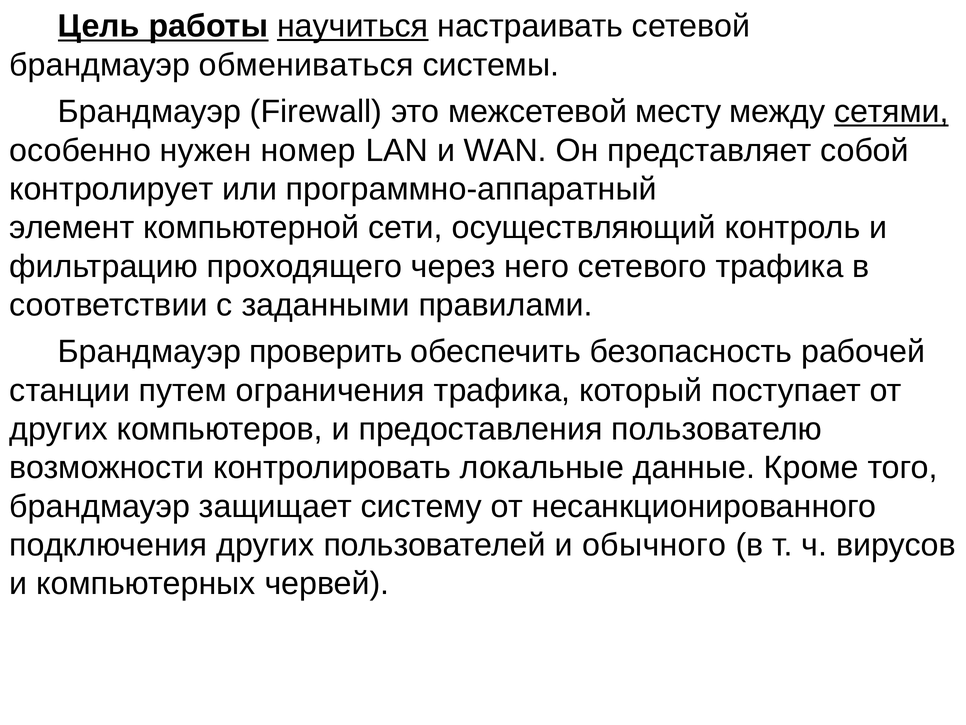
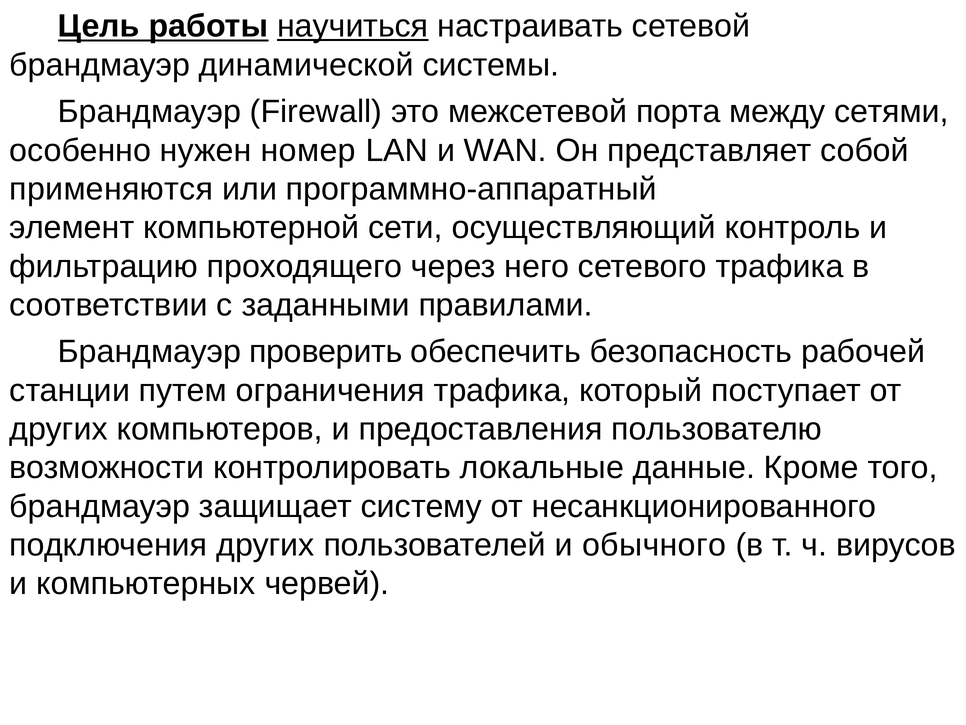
обмениваться: обмениваться -> динамической (306, 65)
месту: месту -> порта (678, 112)
сетями underline: present -> none (891, 112)
контролирует: контролирует -> применяются (111, 189)
